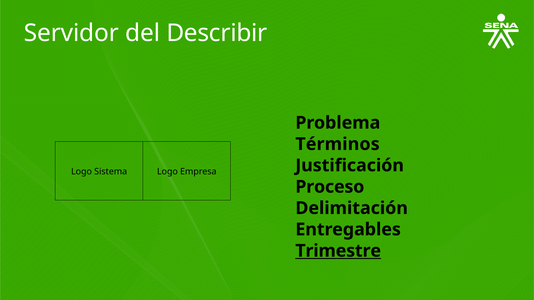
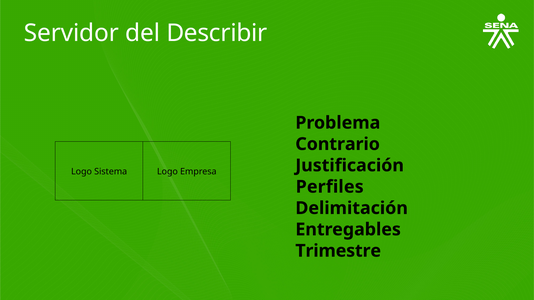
Términos: Términos -> Contrario (338, 144)
Proceso: Proceso -> Perfiles (330, 187)
Trimestre underline: present -> none (338, 251)
